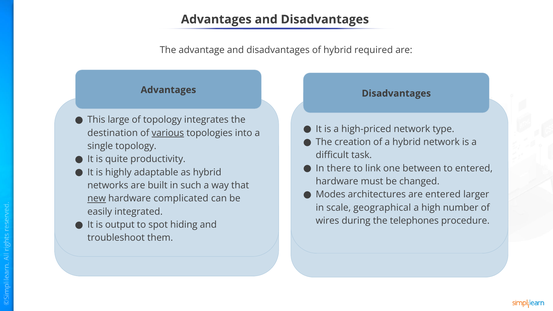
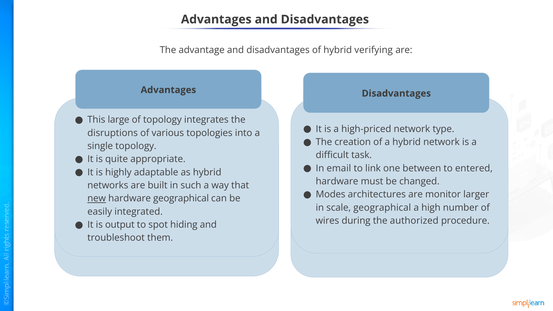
required: required -> verifying (374, 50)
destination: destination -> disruptions (113, 133)
various underline: present -> none (168, 133)
productivity: productivity -> appropriate (158, 159)
there: there -> email (339, 168)
are entered: entered -> monitor (443, 194)
hardware complicated: complicated -> geographical (181, 199)
telephones: telephones -> authorized (414, 221)
